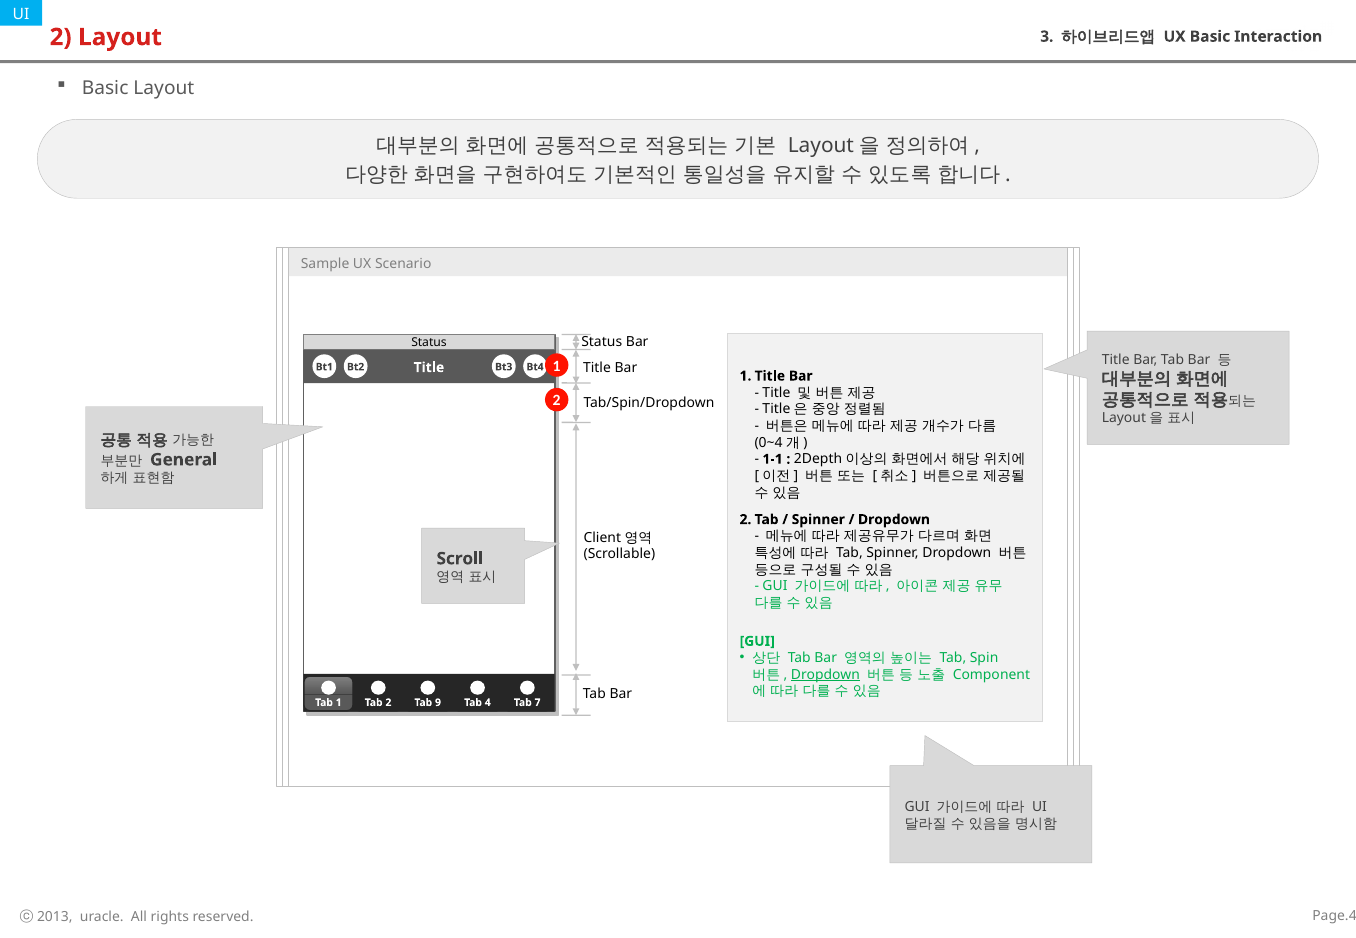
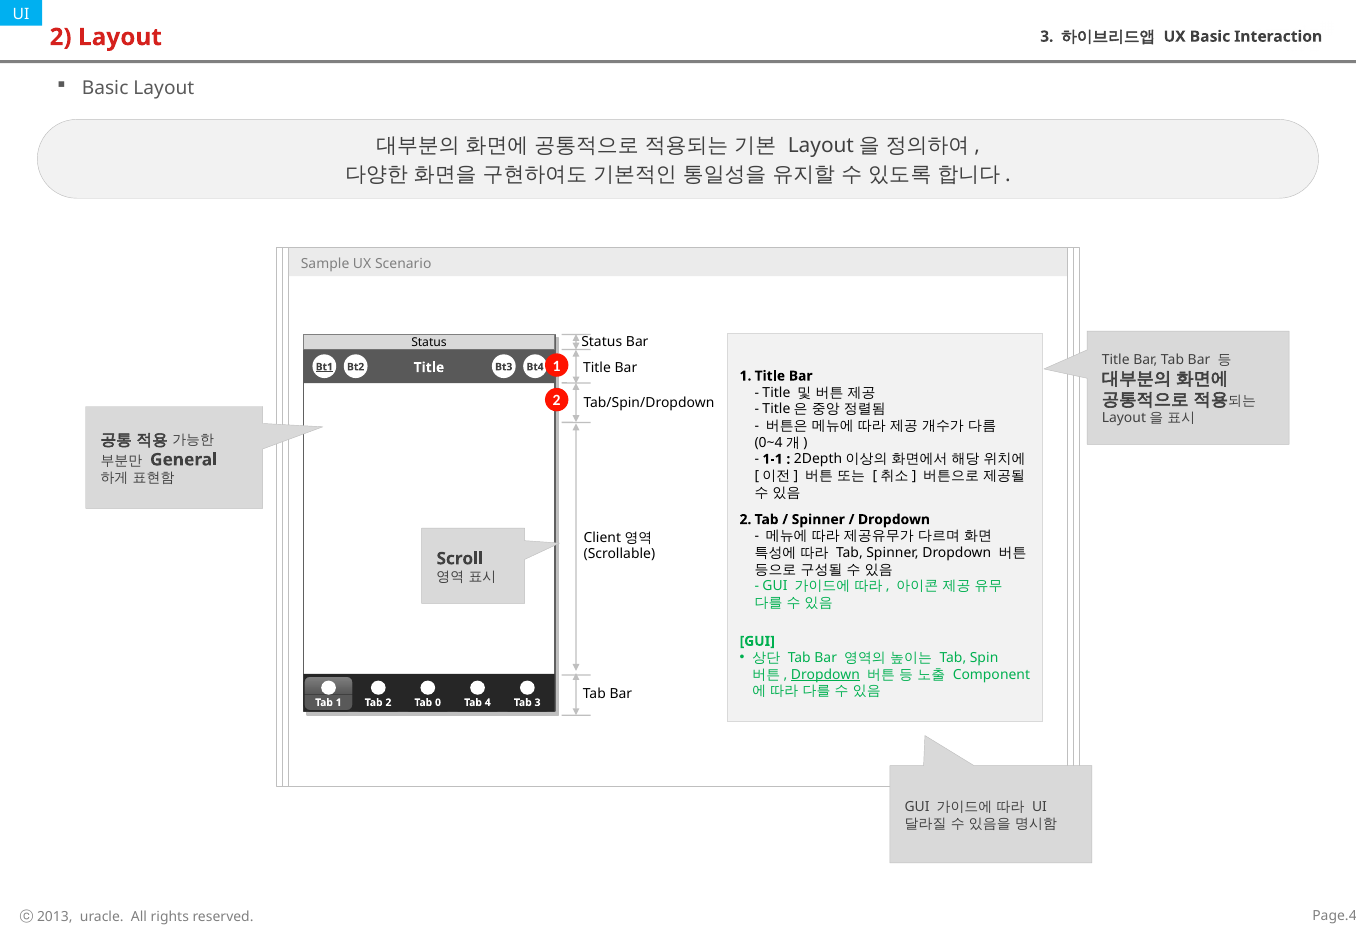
Bt1 underline: none -> present (324, 367)
9: 9 -> 0 (438, 703)
Tab 7: 7 -> 3 (538, 703)
